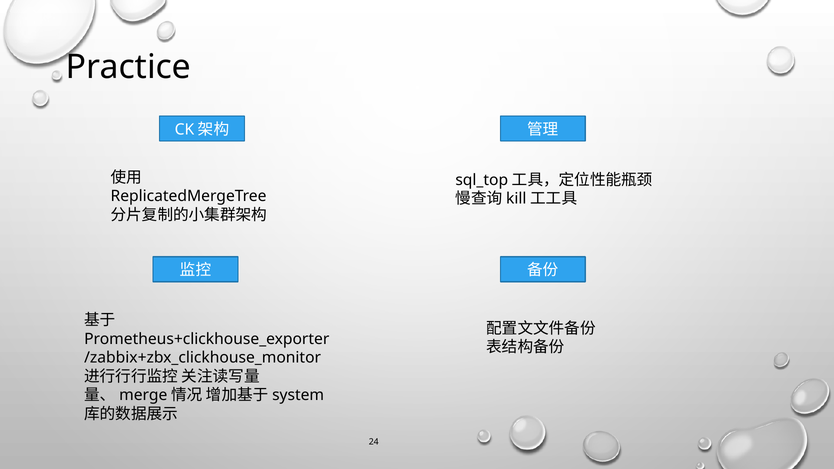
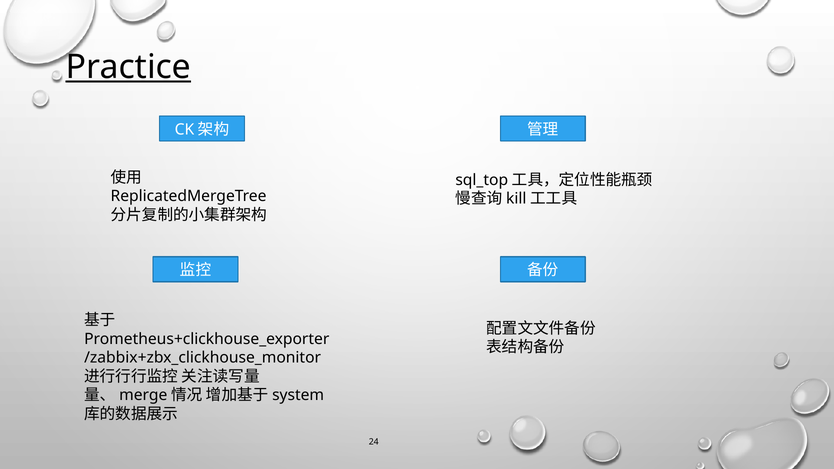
Practice underline: none -> present (128, 67)
